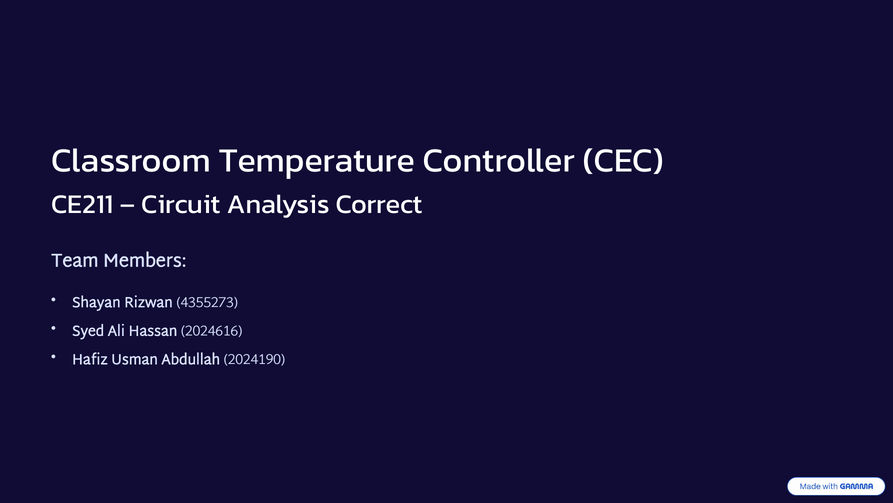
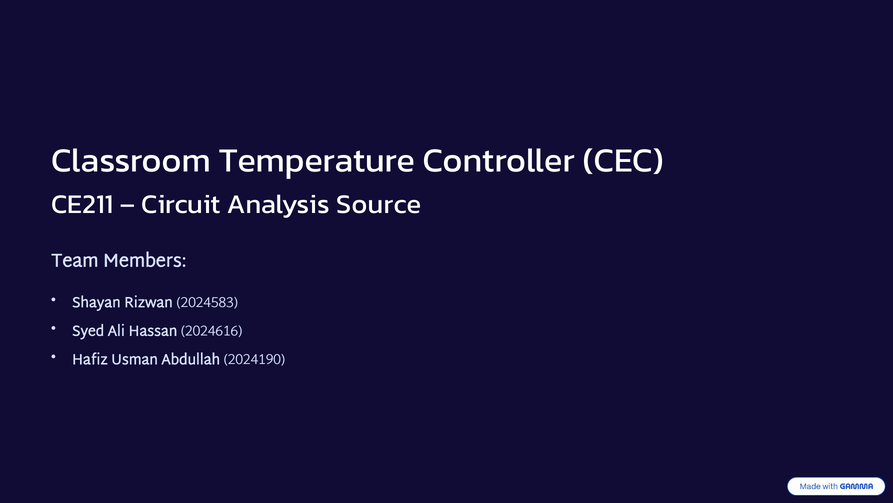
Correct: Correct -> Source (379, 204)
4355273: 4355273 -> 2024583 (207, 302)
